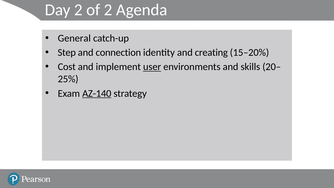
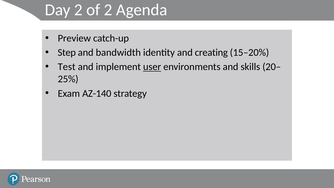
General: General -> Preview (74, 38)
connection: connection -> bandwidth (118, 53)
Cost: Cost -> Test (67, 67)
AZ-140 underline: present -> none (97, 93)
